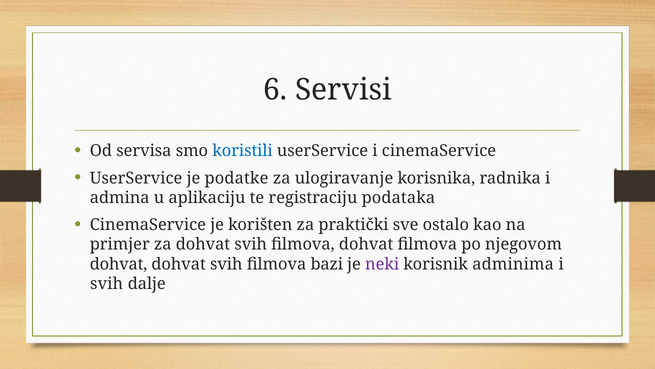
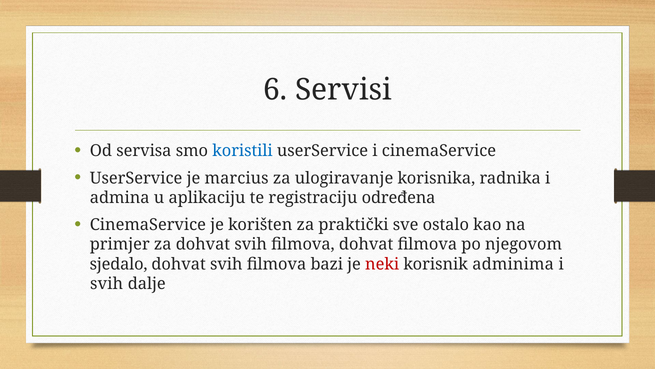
podatke: podatke -> marcius (237, 178)
podataka: podataka -> određena (399, 197)
dohvat: dohvat -> sjedalo (119, 264)
neki colour: purple -> red (382, 264)
